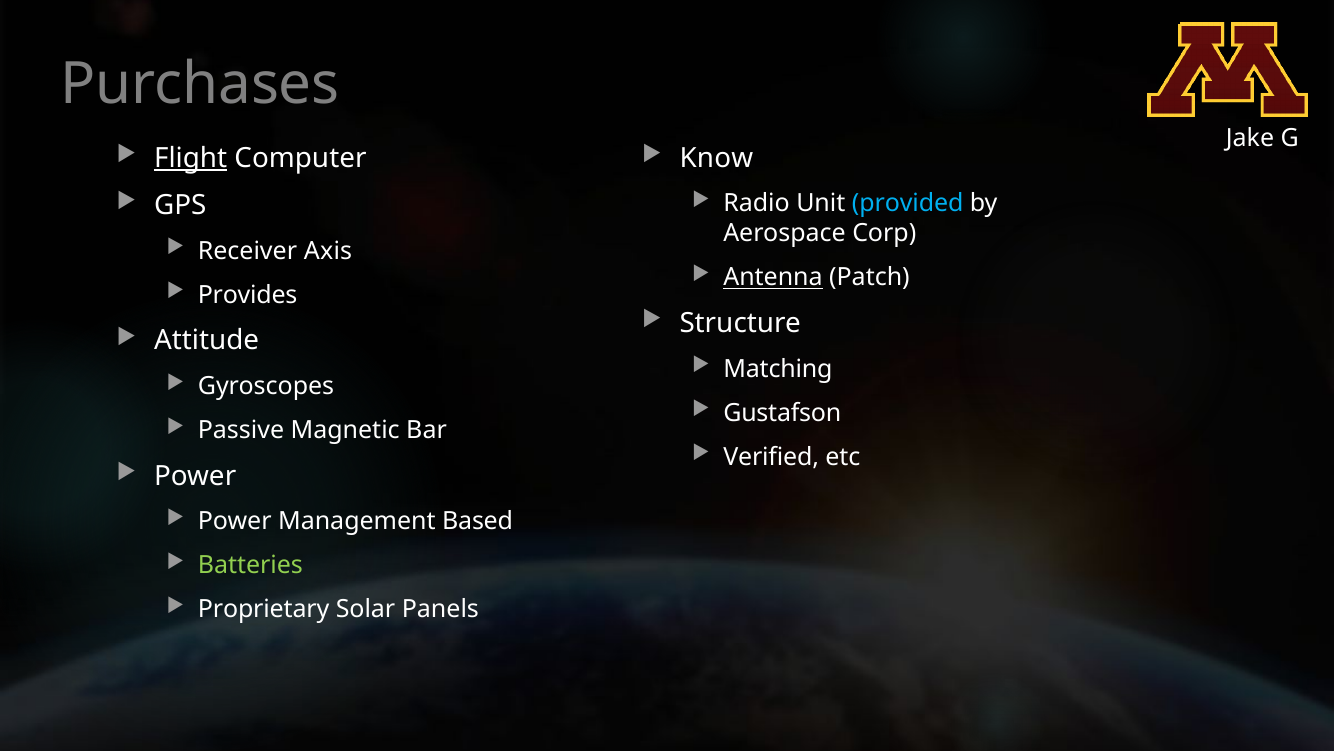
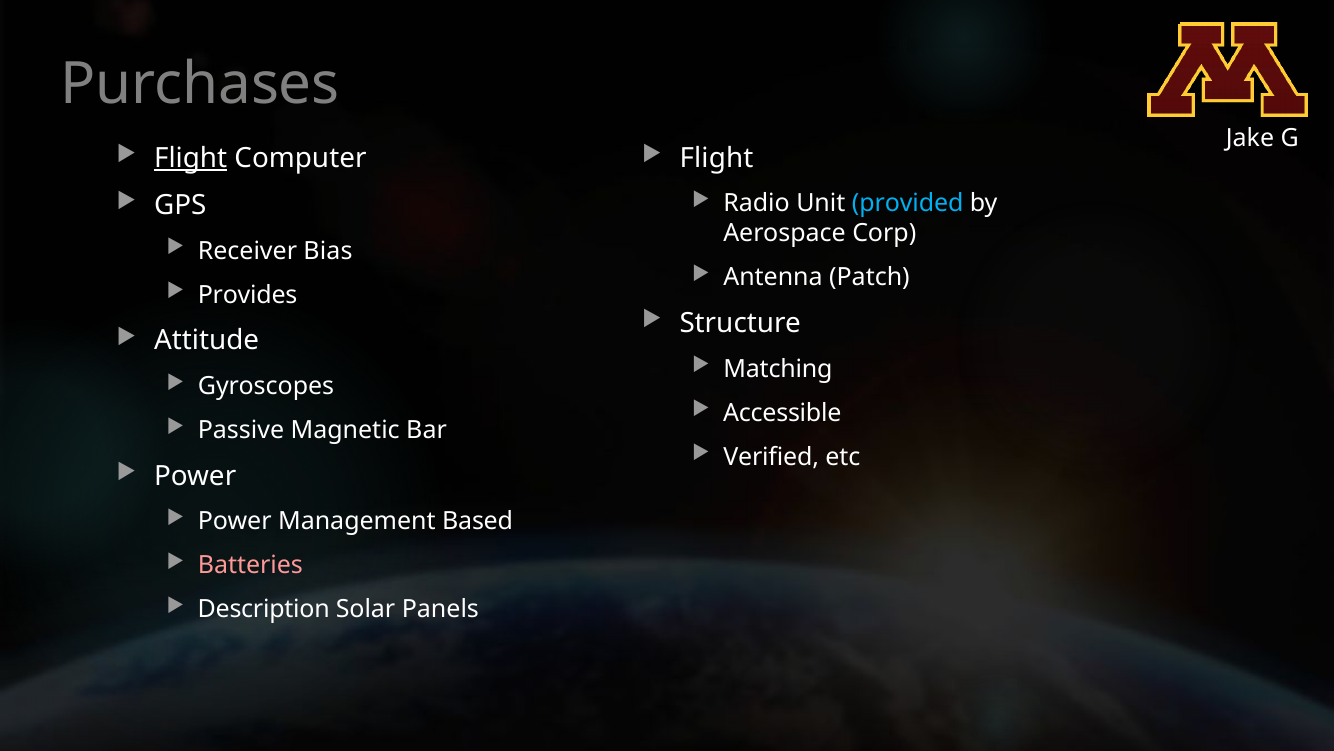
Know: Know -> Flight (716, 158)
Axis: Axis -> Bias (328, 251)
Antenna underline: present -> none (773, 277)
Gustafson: Gustafson -> Accessible (782, 412)
Batteries colour: light green -> pink (250, 565)
Proprietary: Proprietary -> Description (264, 609)
